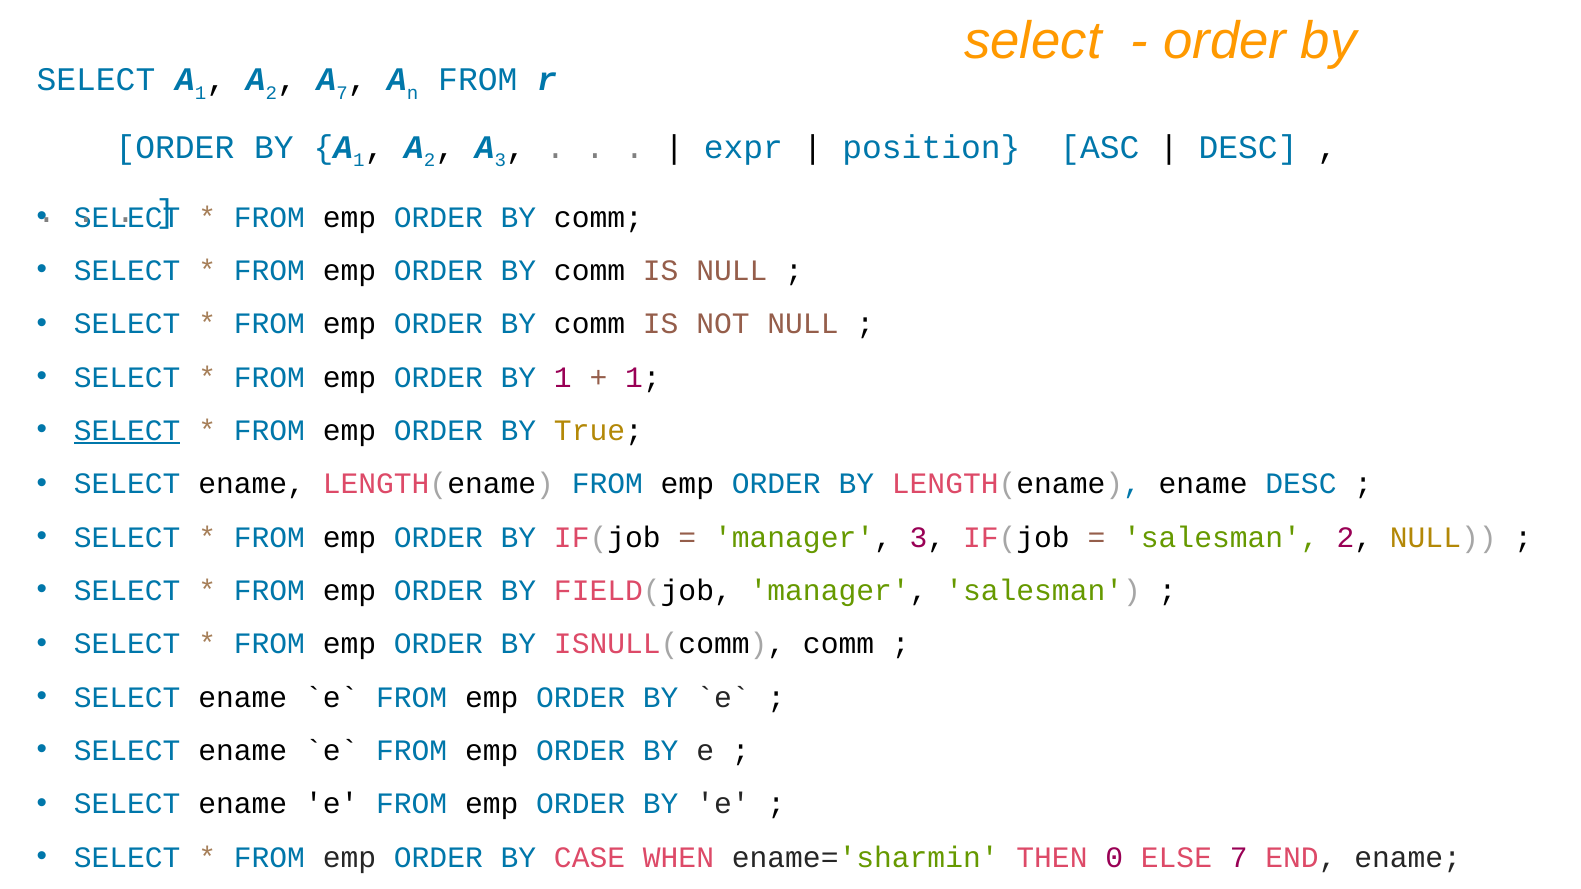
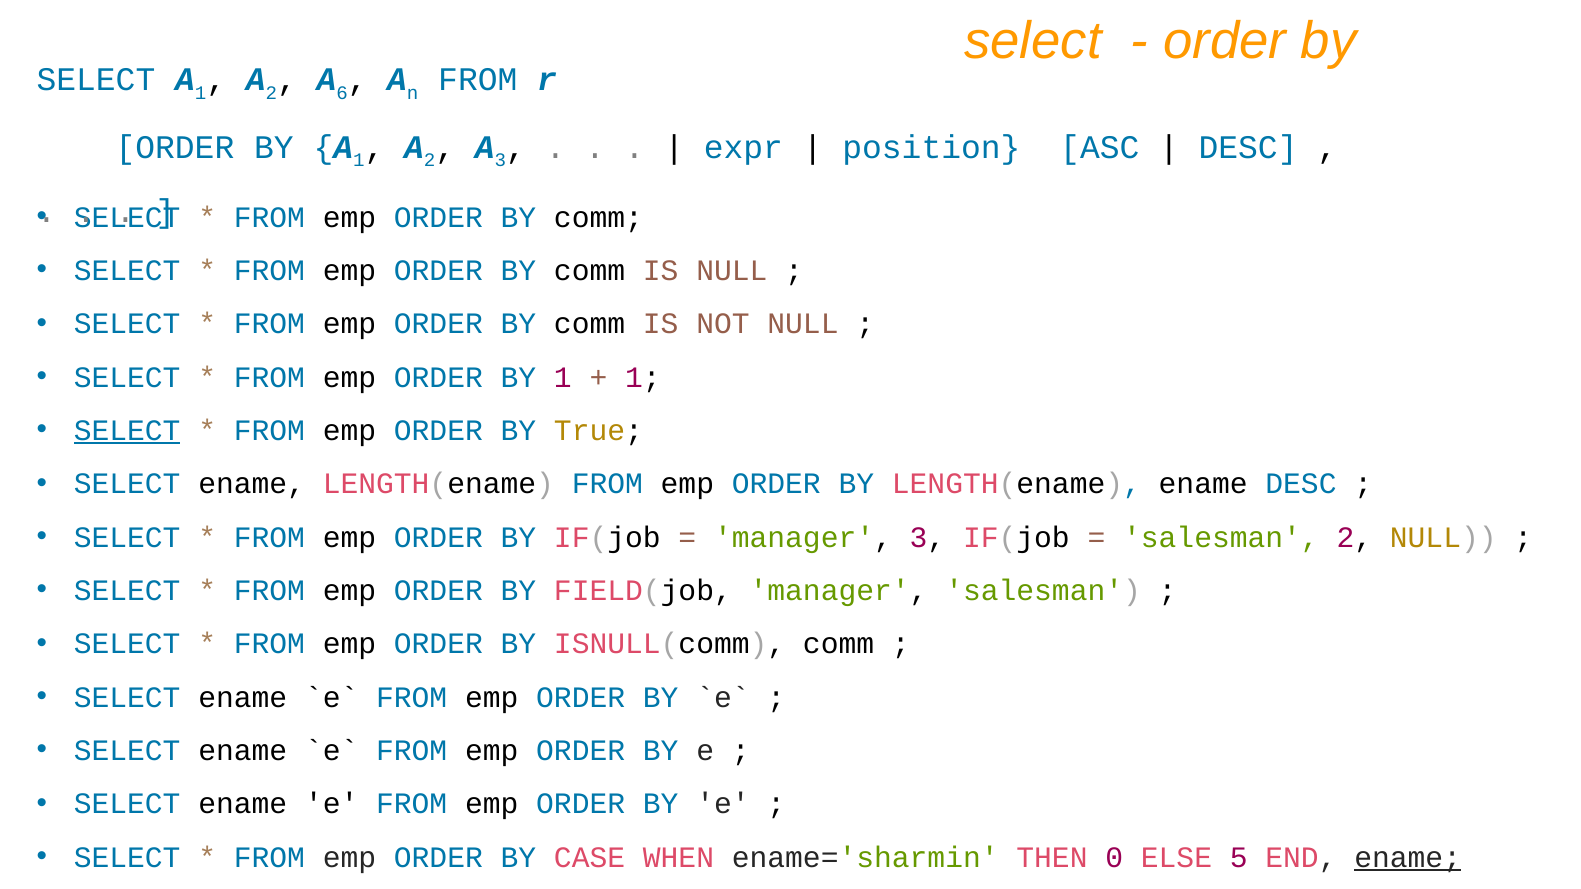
7: 7 -> 6 (342, 93)
ELSE 7: 7 -> 5 (1239, 858)
ename underline: none -> present (1408, 858)
